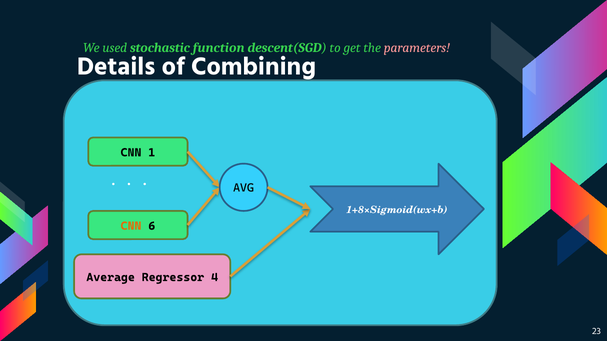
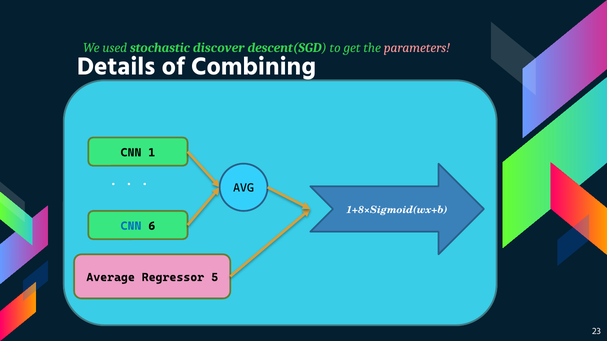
function: function -> discover (219, 48)
CNN colour: orange -> blue (131, 226)
4: 4 -> 5 (215, 278)
